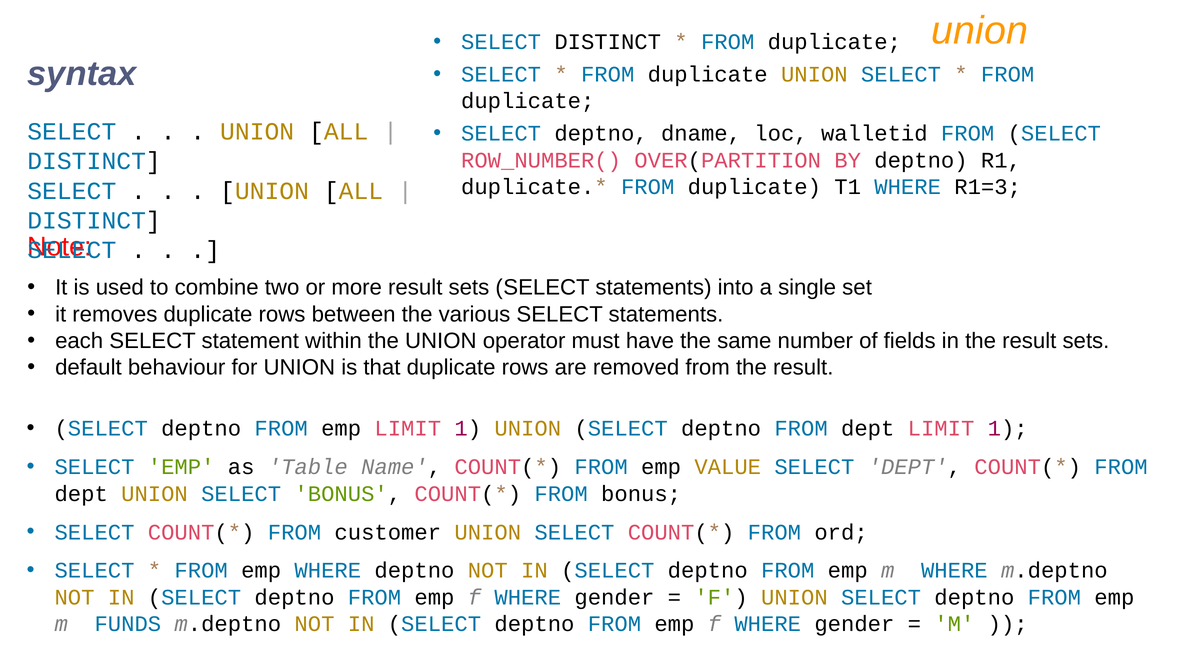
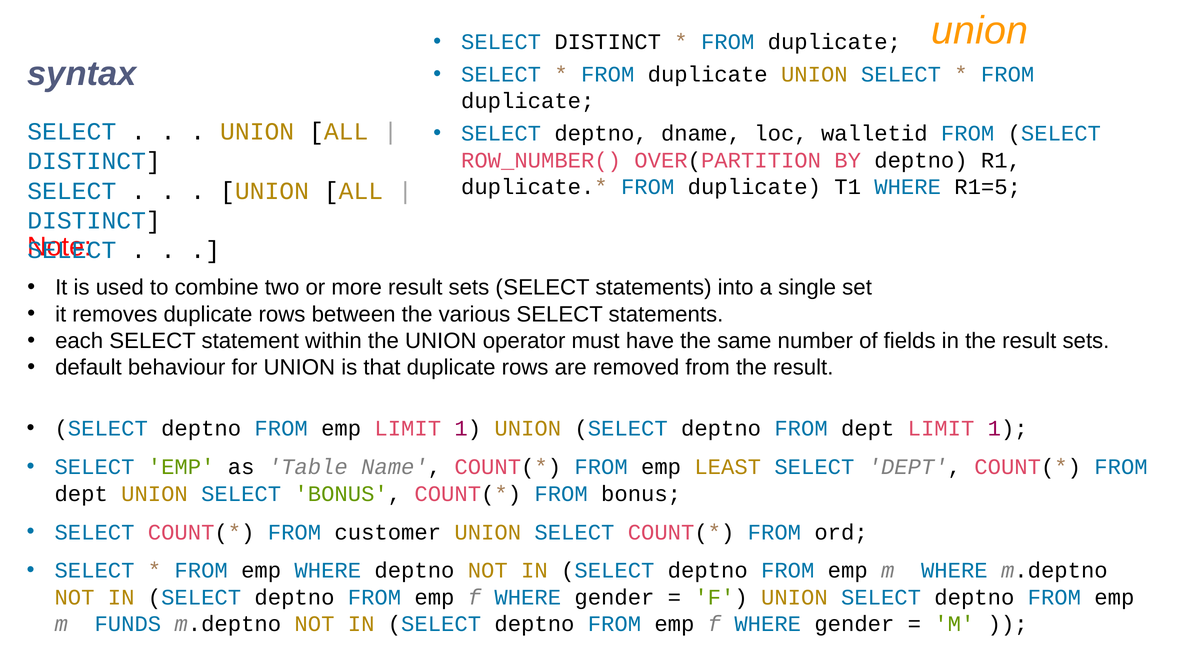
R1=3: R1=3 -> R1=5 (988, 187)
VALUE: VALUE -> LEAST (728, 467)
